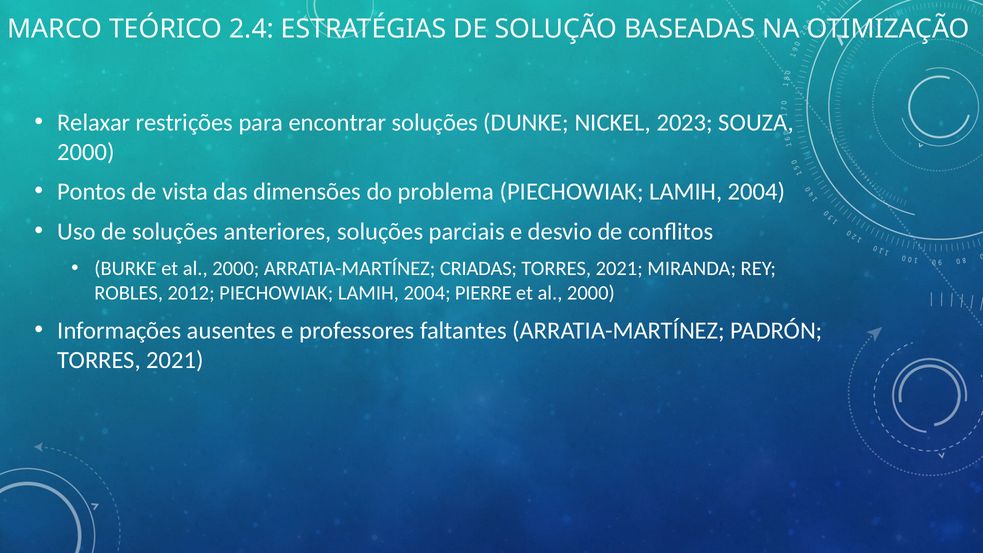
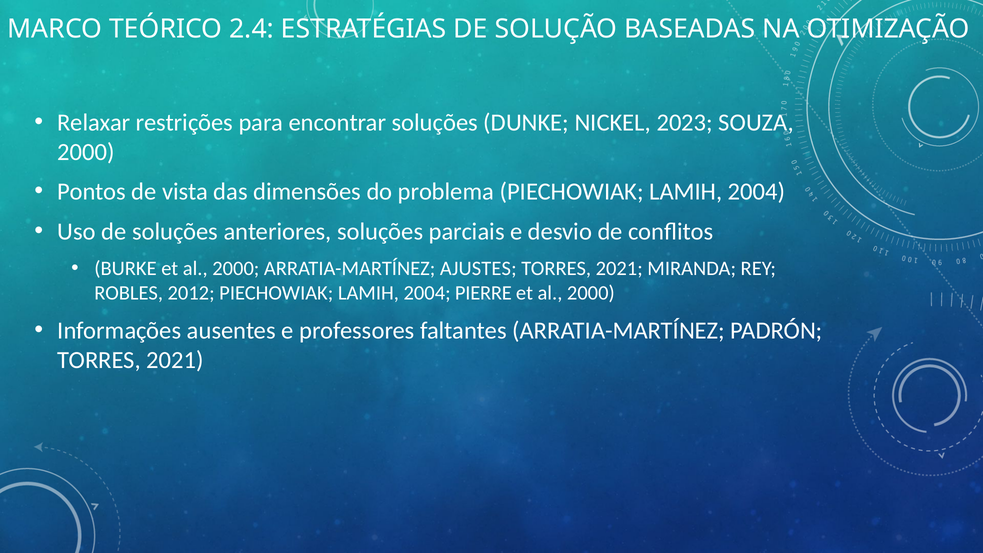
CRIADAS: CRIADAS -> AJUSTES (478, 268)
